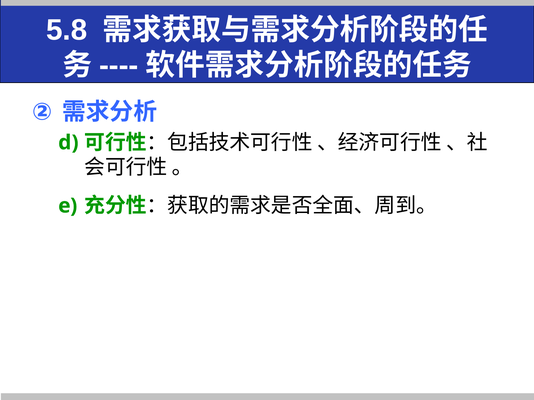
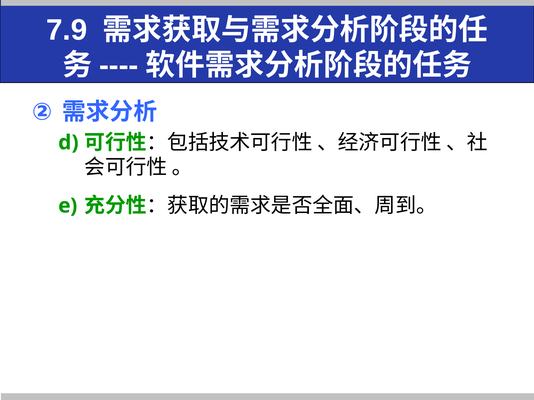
5.8: 5.8 -> 7.9 (67, 30)
